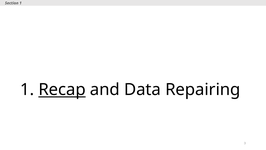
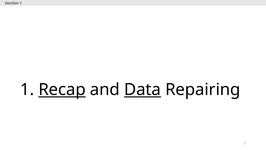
Data underline: none -> present (143, 89)
